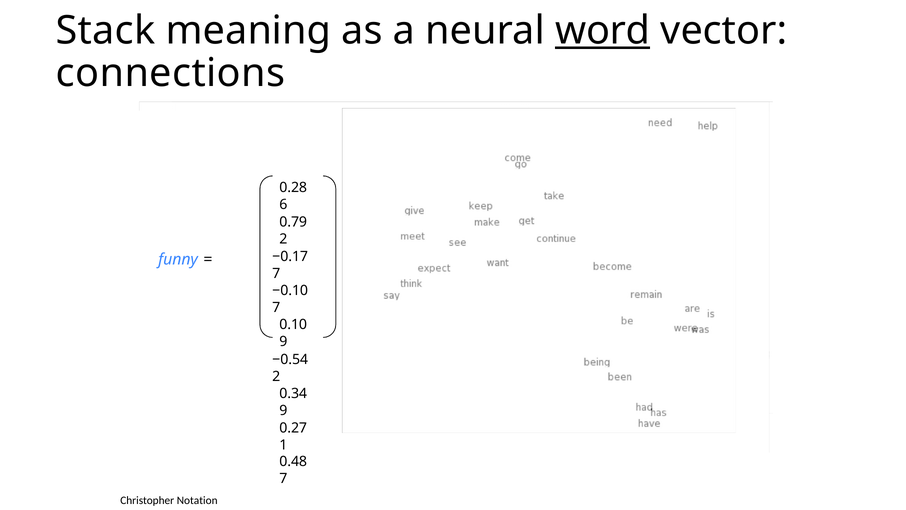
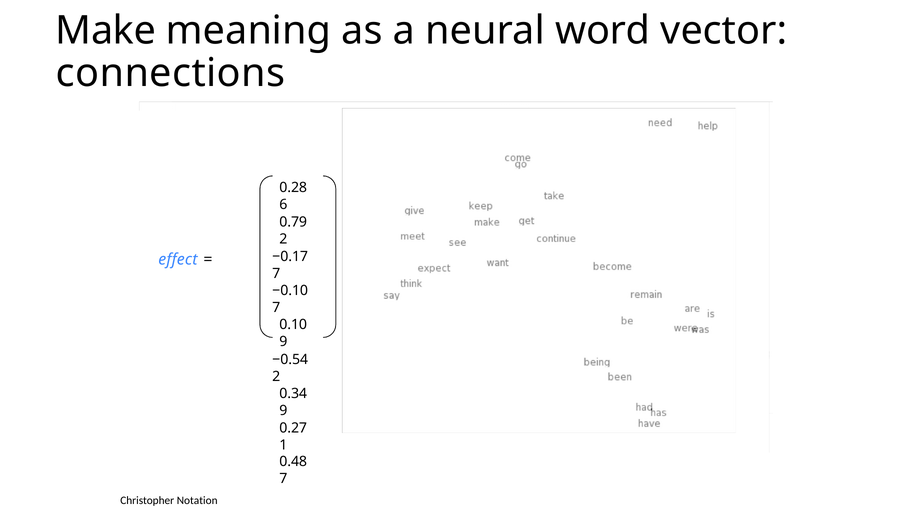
Stack: Stack -> Make (106, 31)
word underline: present -> none (603, 31)
funny: funny -> effect (178, 259)
